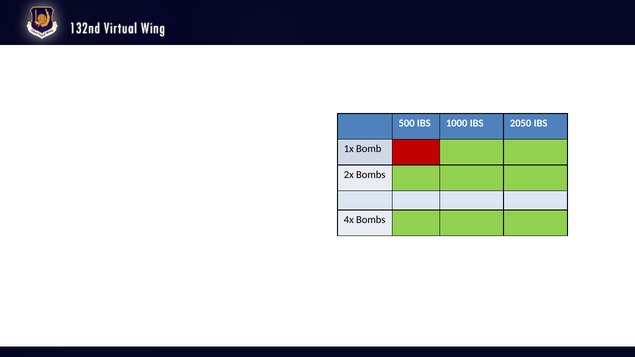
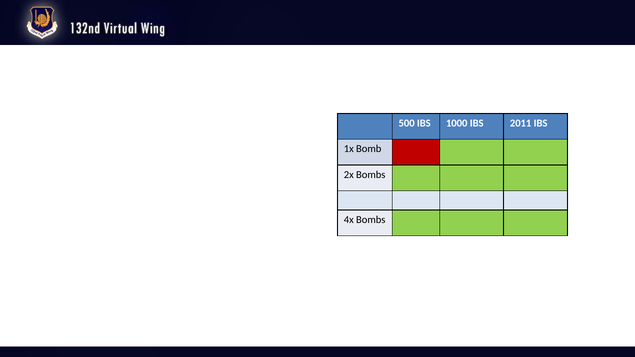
2050: 2050 -> 2011 (521, 123)
